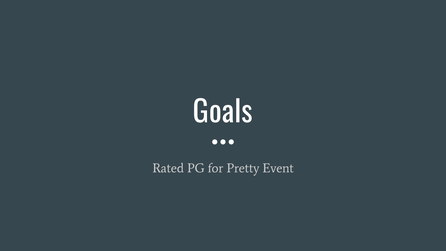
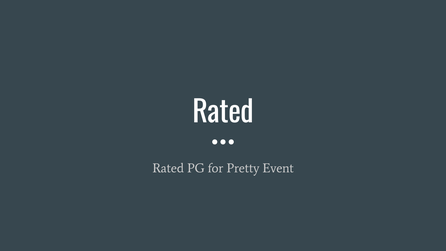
Goals: Goals -> Rated (223, 112)
